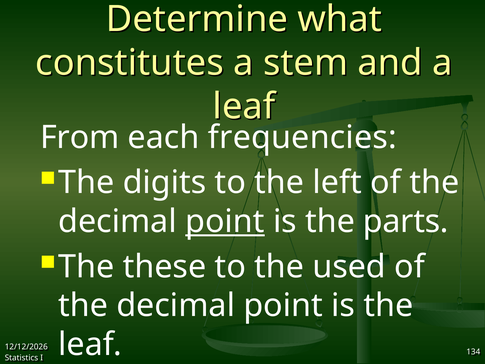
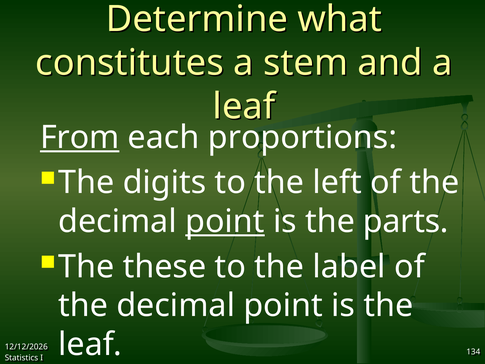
From underline: none -> present (80, 137)
frequencies: frequencies -> proportions (302, 137)
used: used -> label (349, 267)
